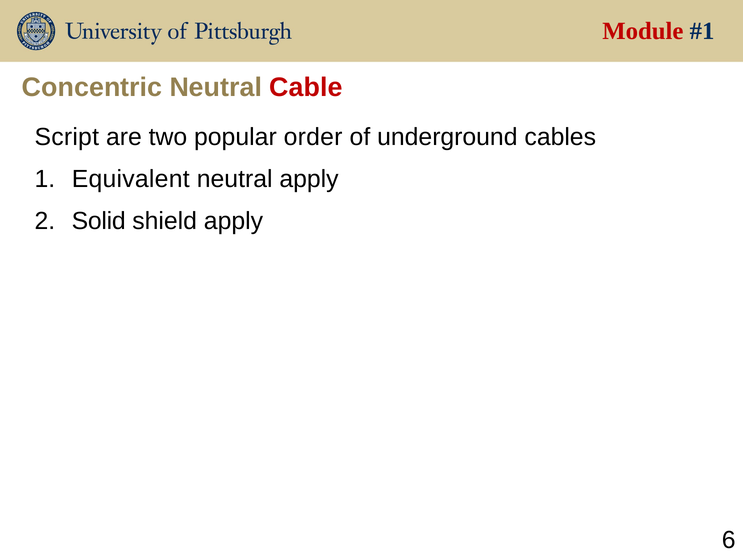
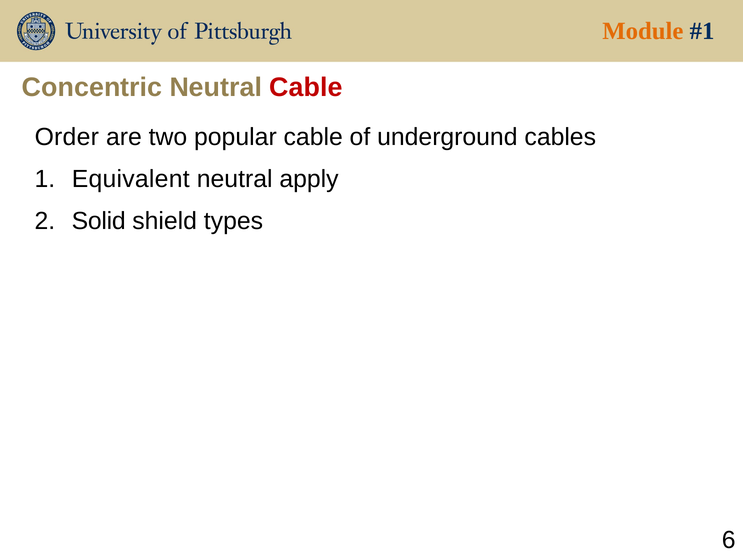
Module colour: red -> orange (643, 31)
Script: Script -> Order (67, 137)
popular order: order -> cable (313, 137)
shield apply: apply -> types (233, 221)
